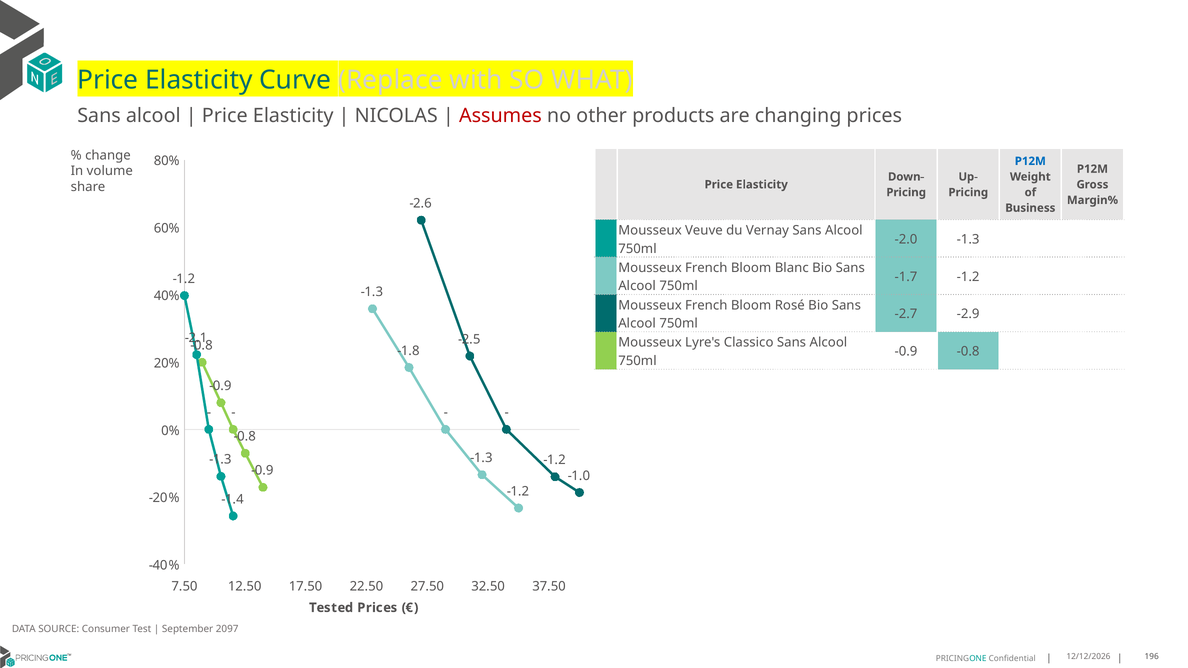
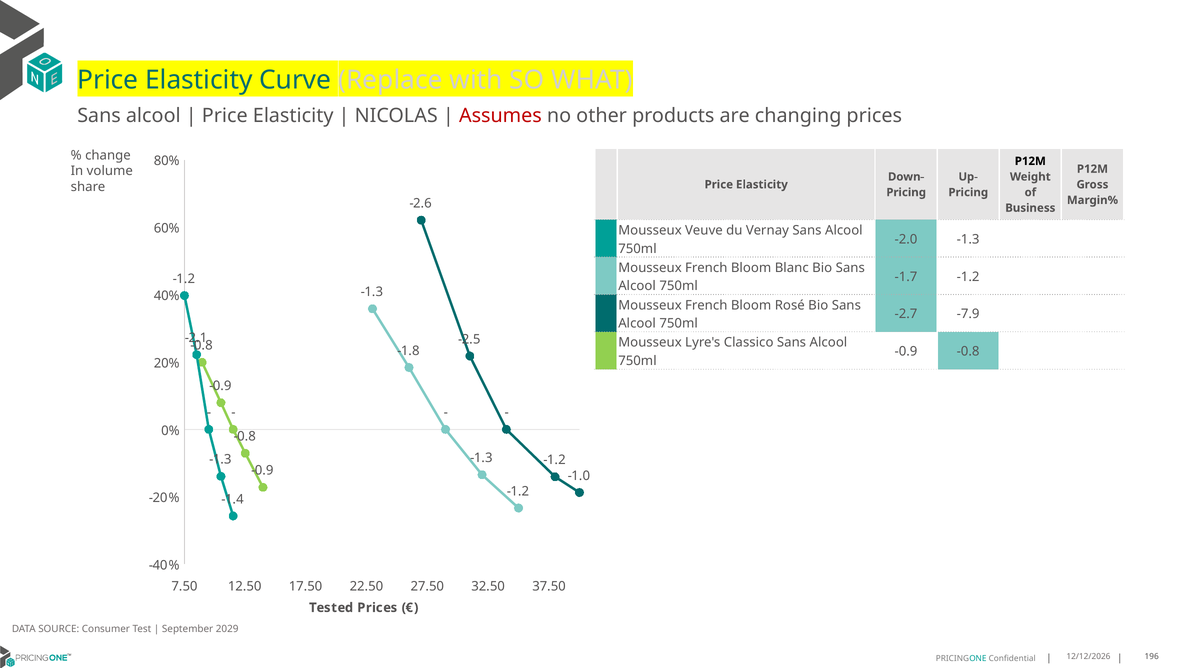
P12M colour: blue -> black (1030, 161)
-2.9: -2.9 -> -7.9 (968, 314)
2097: 2097 -> 2029 (227, 629)
